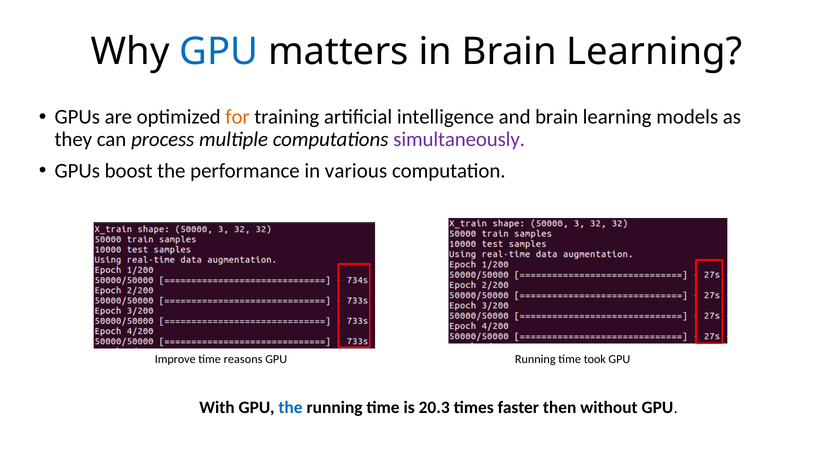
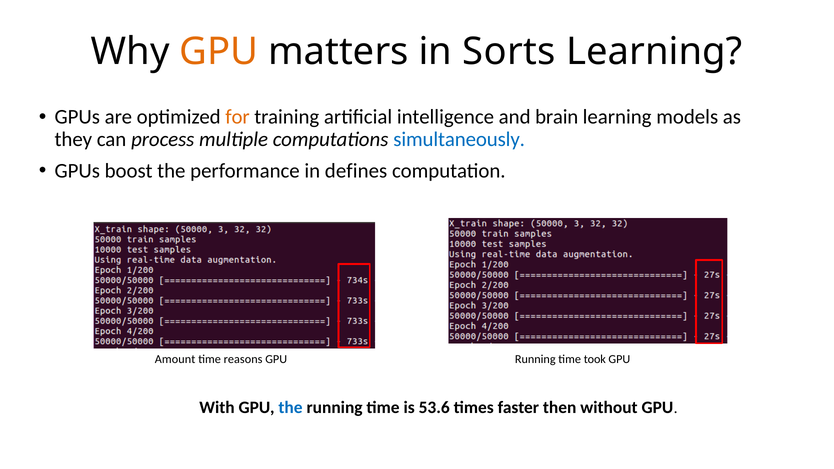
GPU colour: blue -> orange (219, 52)
in Brain: Brain -> Sorts (509, 52)
simultaneously colour: purple -> blue (459, 140)
various: various -> defines (356, 171)
Improve: Improve -> Amount (175, 359)
20.3: 20.3 -> 53.6 (434, 407)
